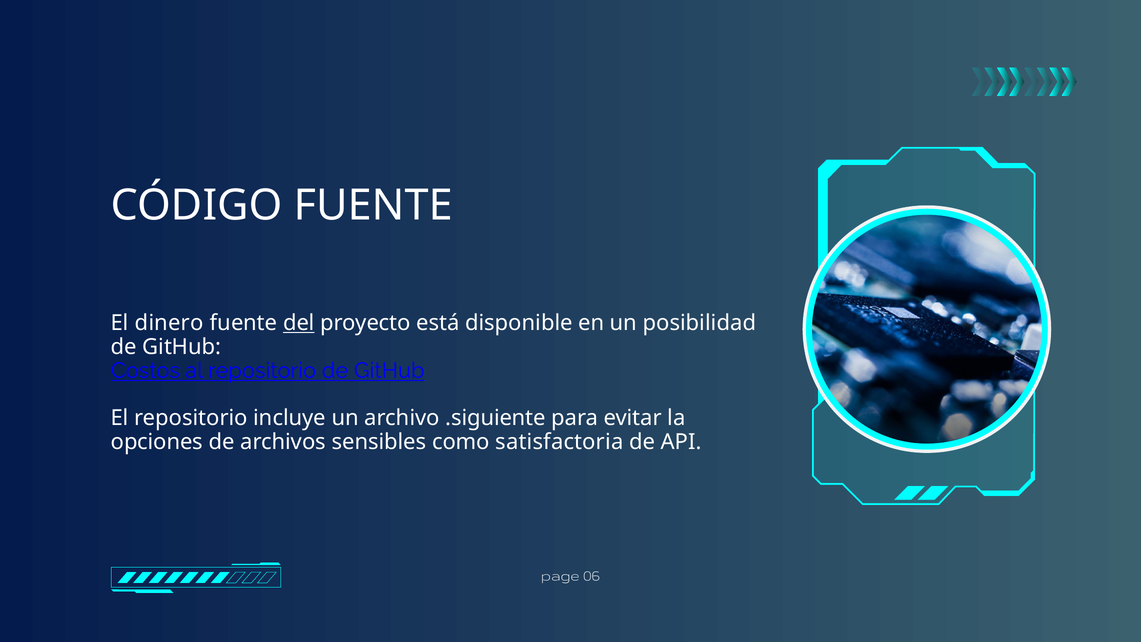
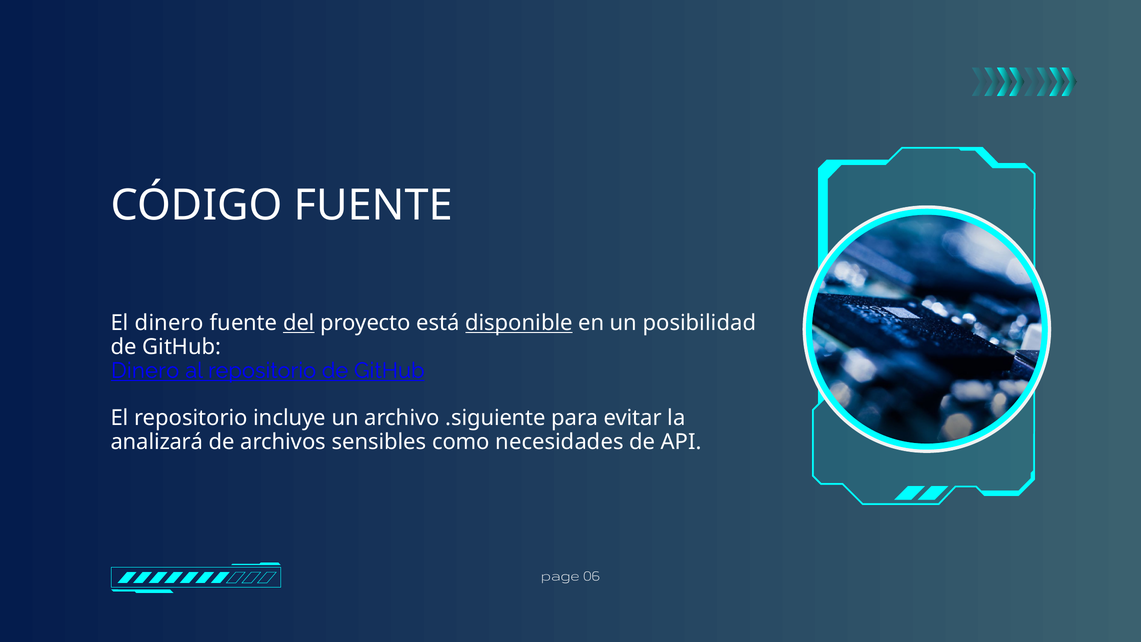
disponible underline: none -> present (519, 323)
Costos: Costos -> Dinero (145, 370)
opciones: opciones -> analizará (157, 442)
satisfactoria: satisfactoria -> necesidades (560, 442)
